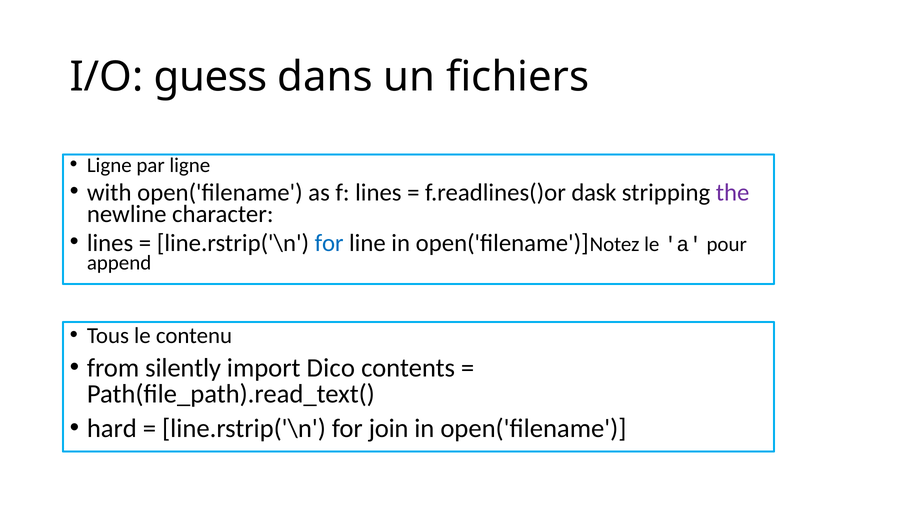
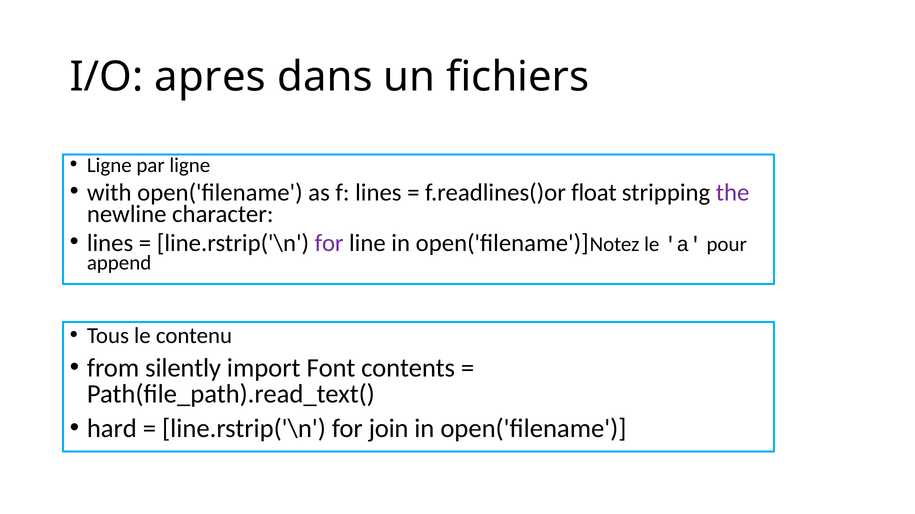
guess: guess -> apres (210, 77)
dask: dask -> float (594, 193)
for colour: blue -> purple (329, 243)
Dico: Dico -> Font (331, 369)
